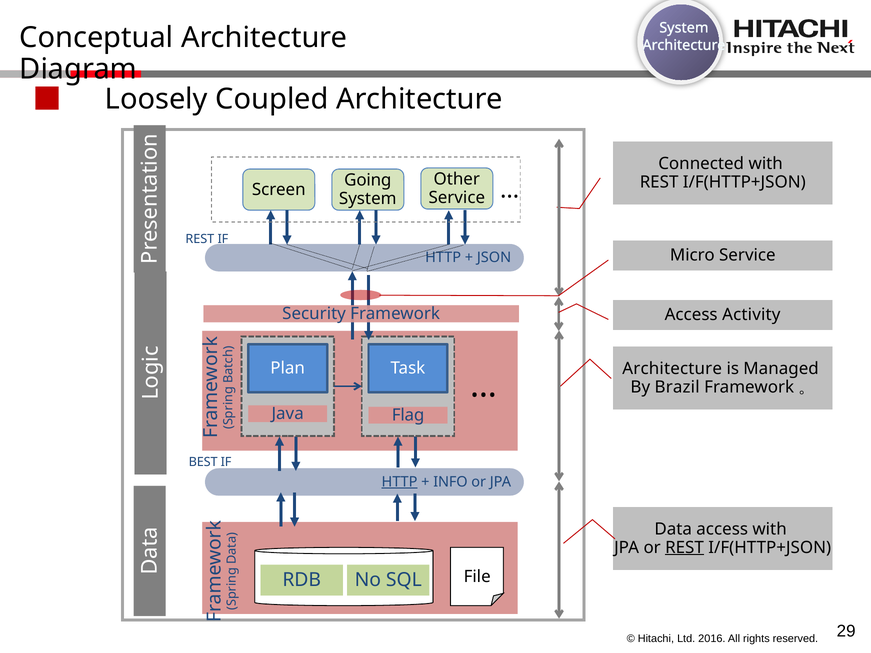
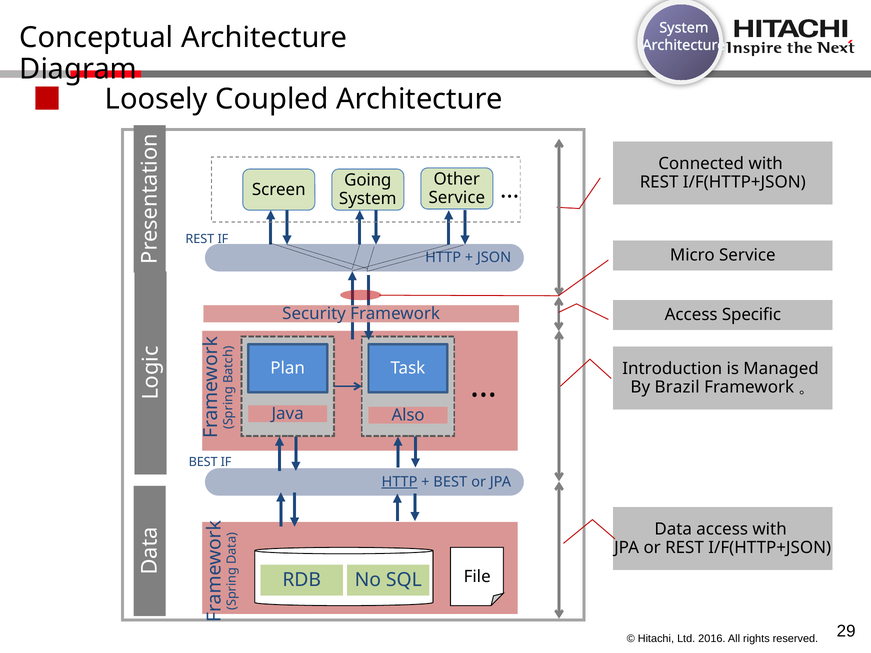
Activity: Activity -> Specific (751, 315)
Architecture: Architecture -> Introduction (672, 369)
Flag: Flag -> Also (408, 415)
INFO: INFO -> BEST (450, 482)
REST underline: present -> none (684, 548)
